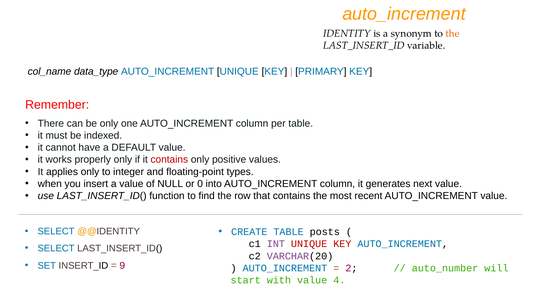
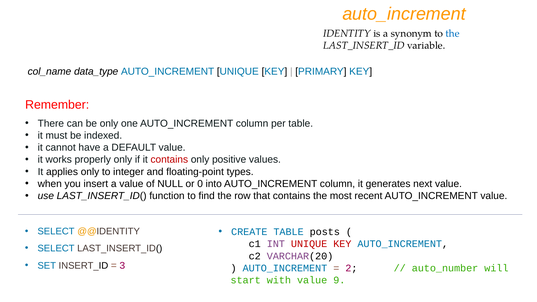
the colour: orange -> blue (453, 33)
9: 9 -> 3 (122, 265)
4: 4 -> 9 (339, 280)
